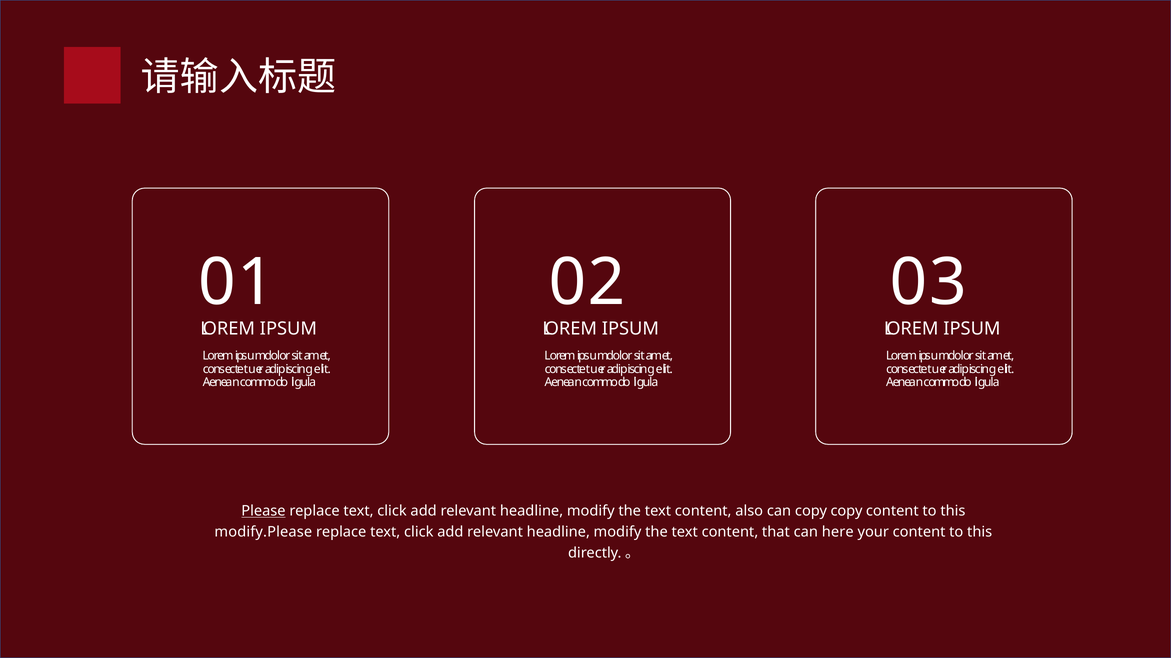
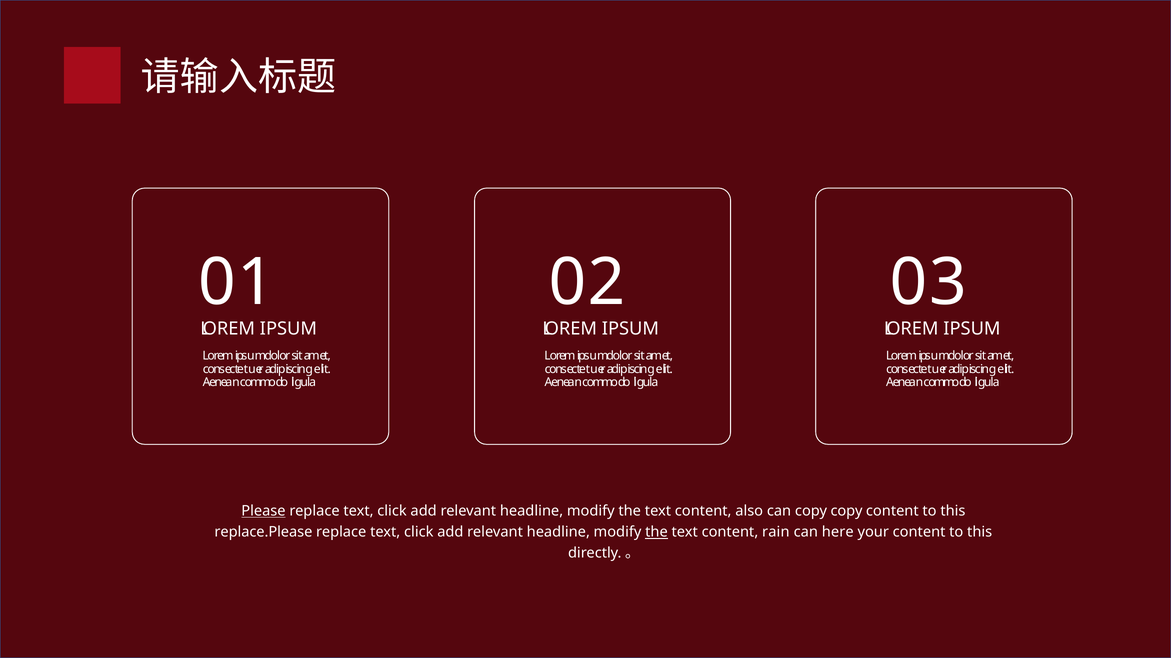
modify.Please: modify.Please -> replace.Please (263, 533)
the underline: none -> present (656, 533)
that: that -> rain (776, 533)
